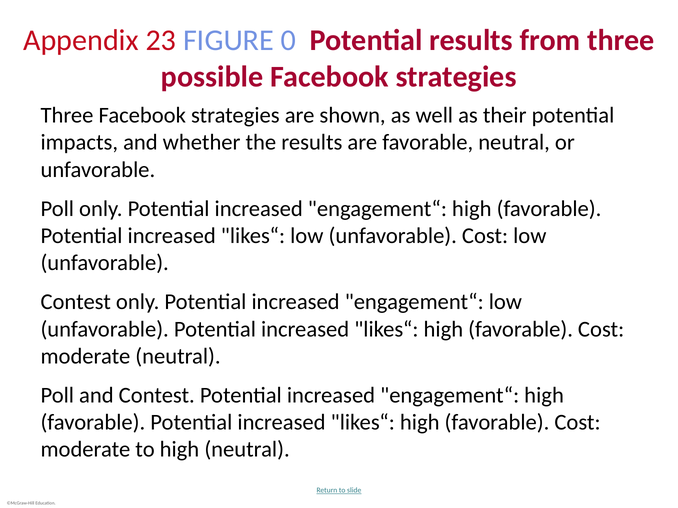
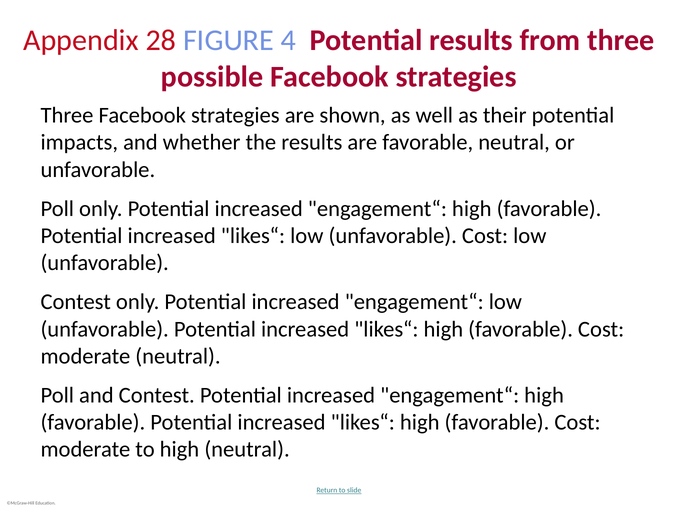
23: 23 -> 28 (161, 40)
0: 0 -> 4 (288, 40)
